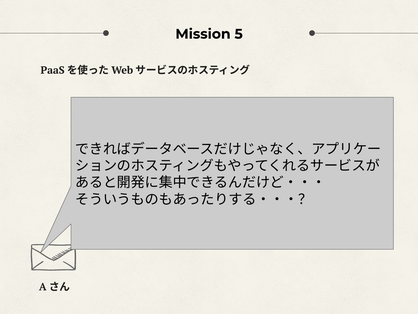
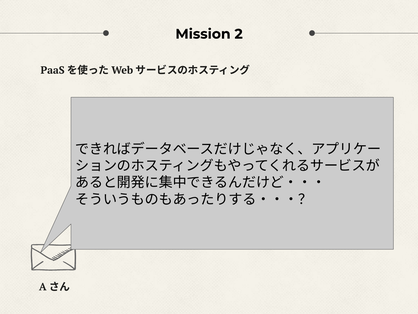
5: 5 -> 2 (239, 34)
